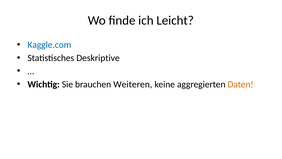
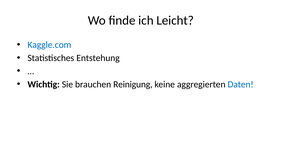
Deskriptive: Deskriptive -> Entstehung (98, 58)
Weiteren: Weiteren -> Reinigung (133, 84)
Daten colour: orange -> blue (241, 84)
